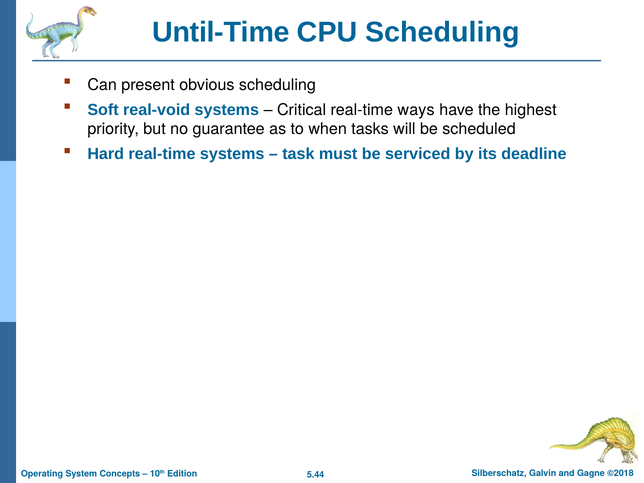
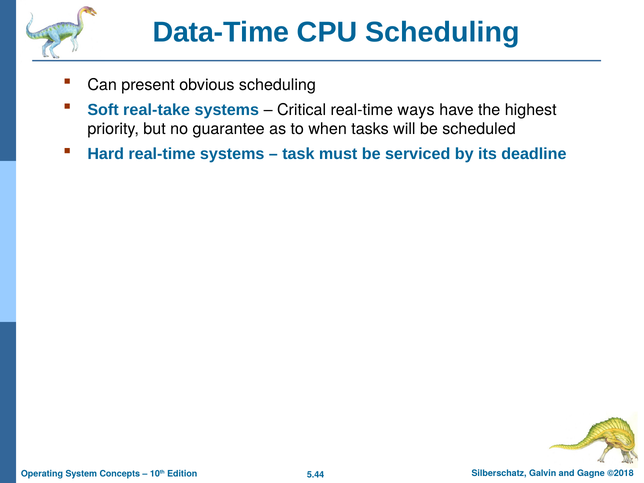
Until-Time: Until-Time -> Data-Time (221, 32)
real-void: real-void -> real-take (157, 110)
